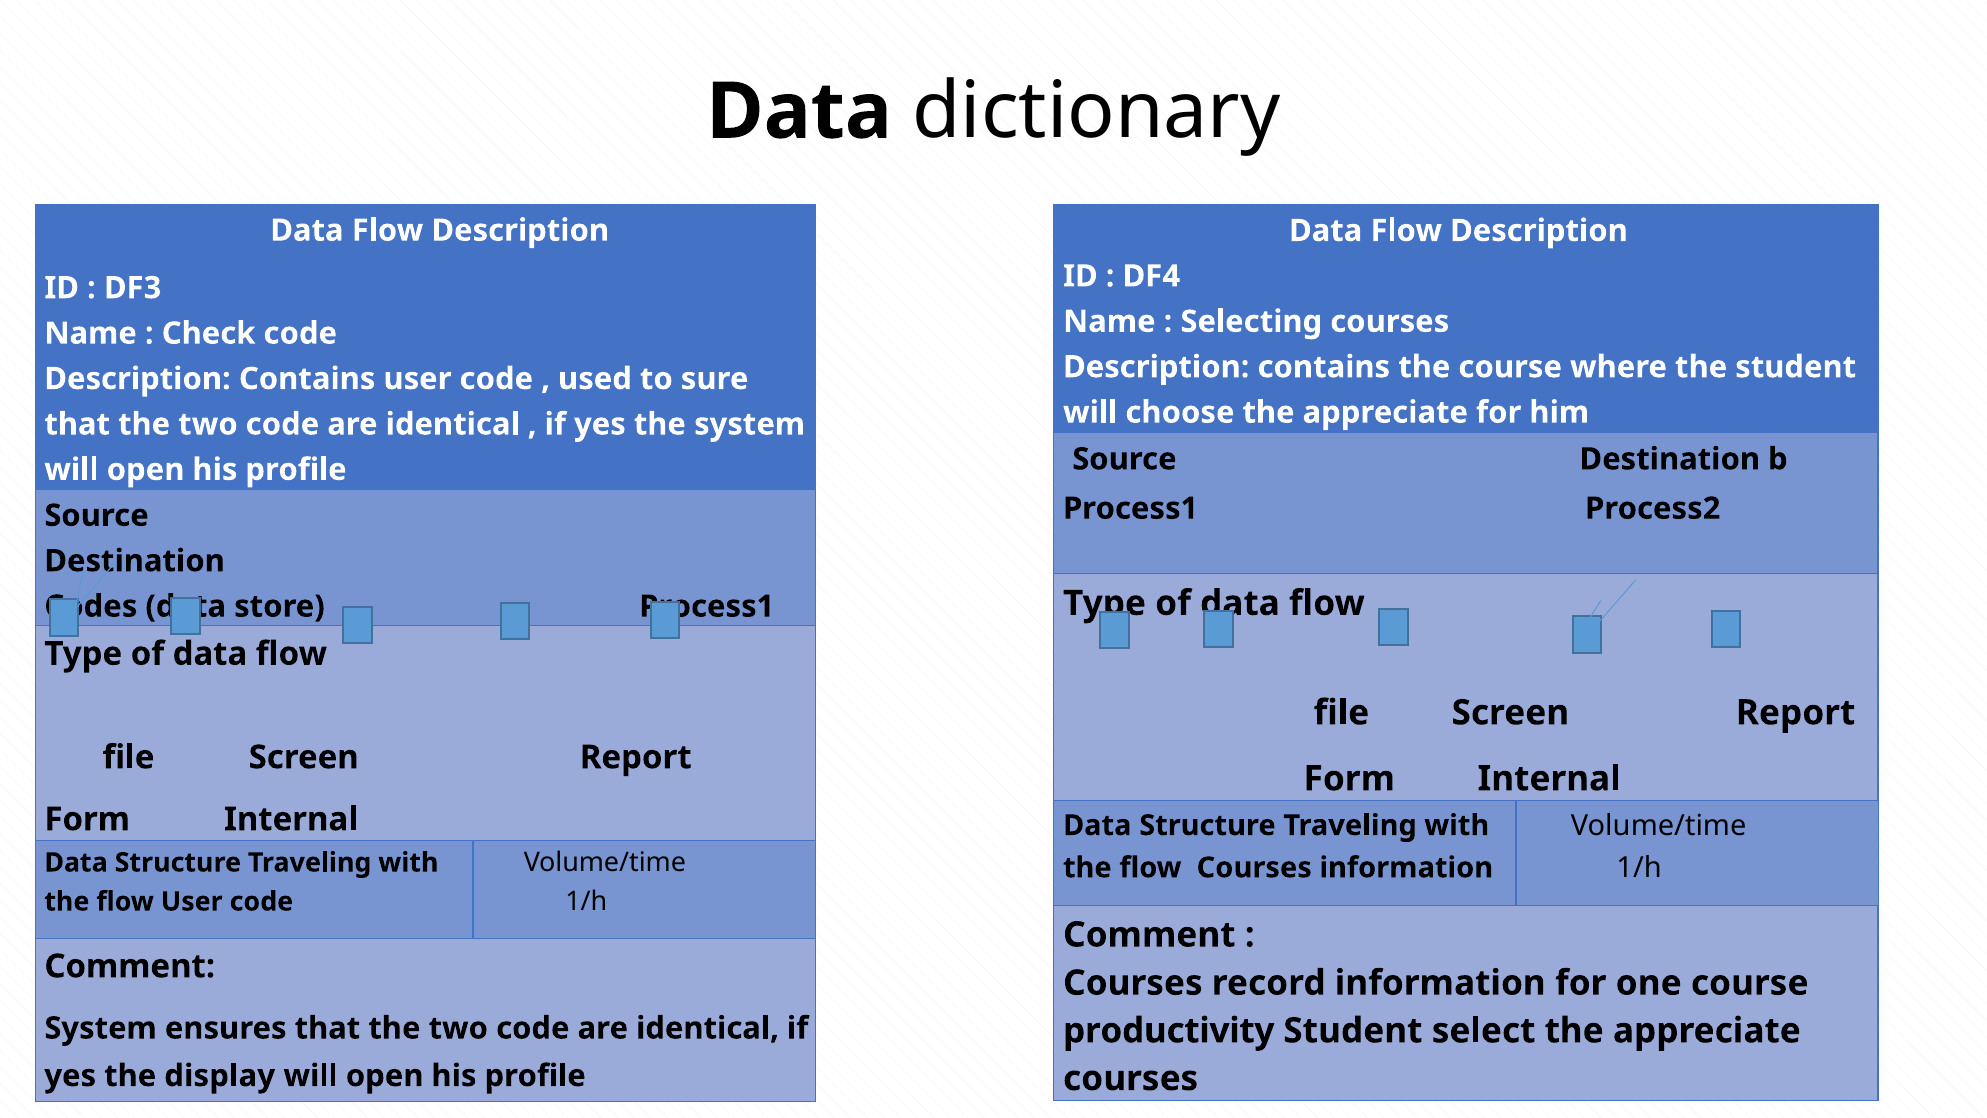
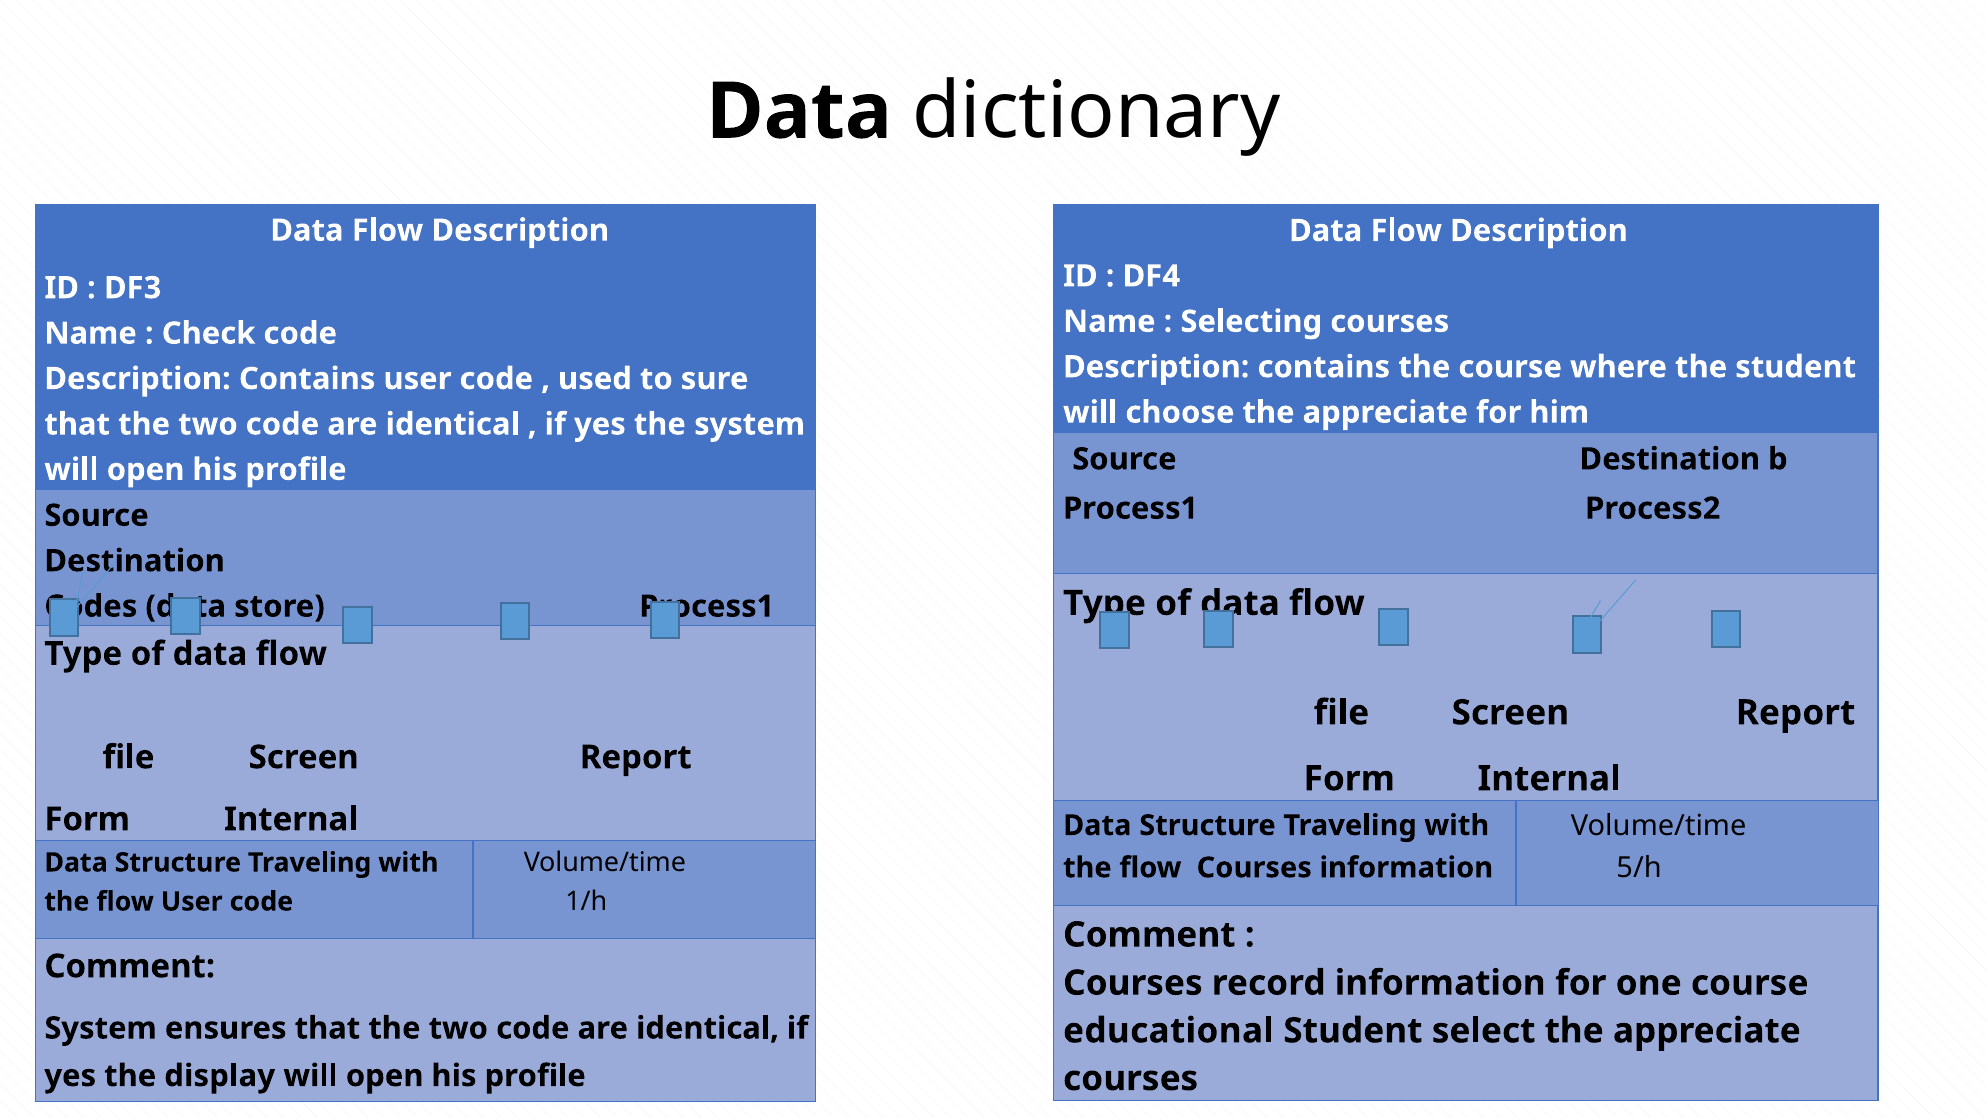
1/h: 1/h -> 5/h (1639, 868)
productivity: productivity -> educational (1168, 1030)
